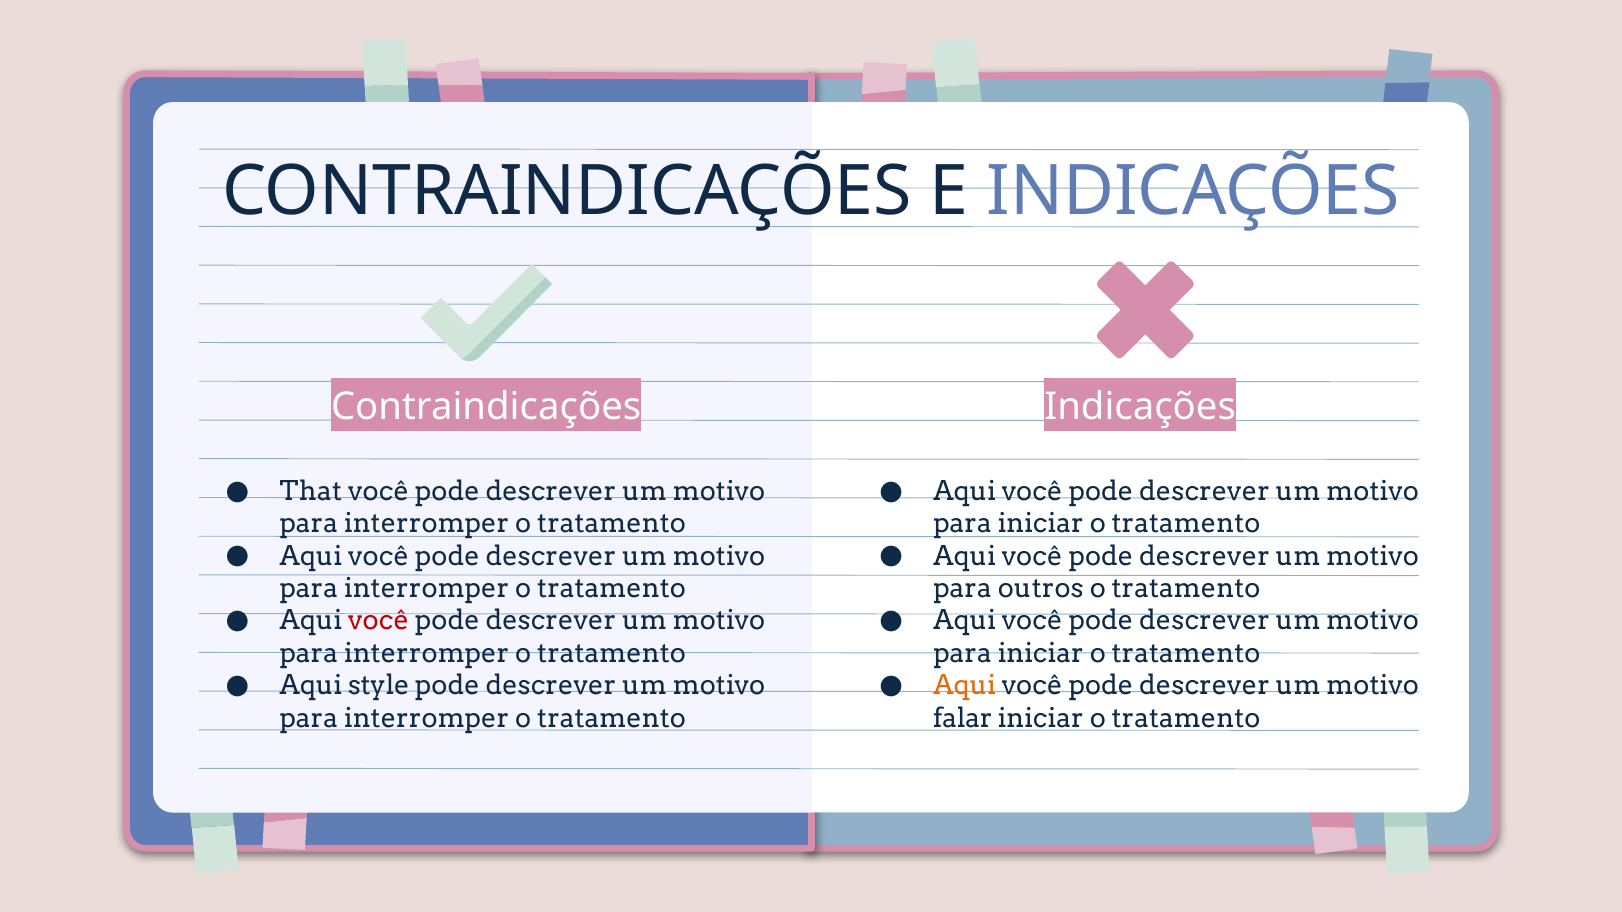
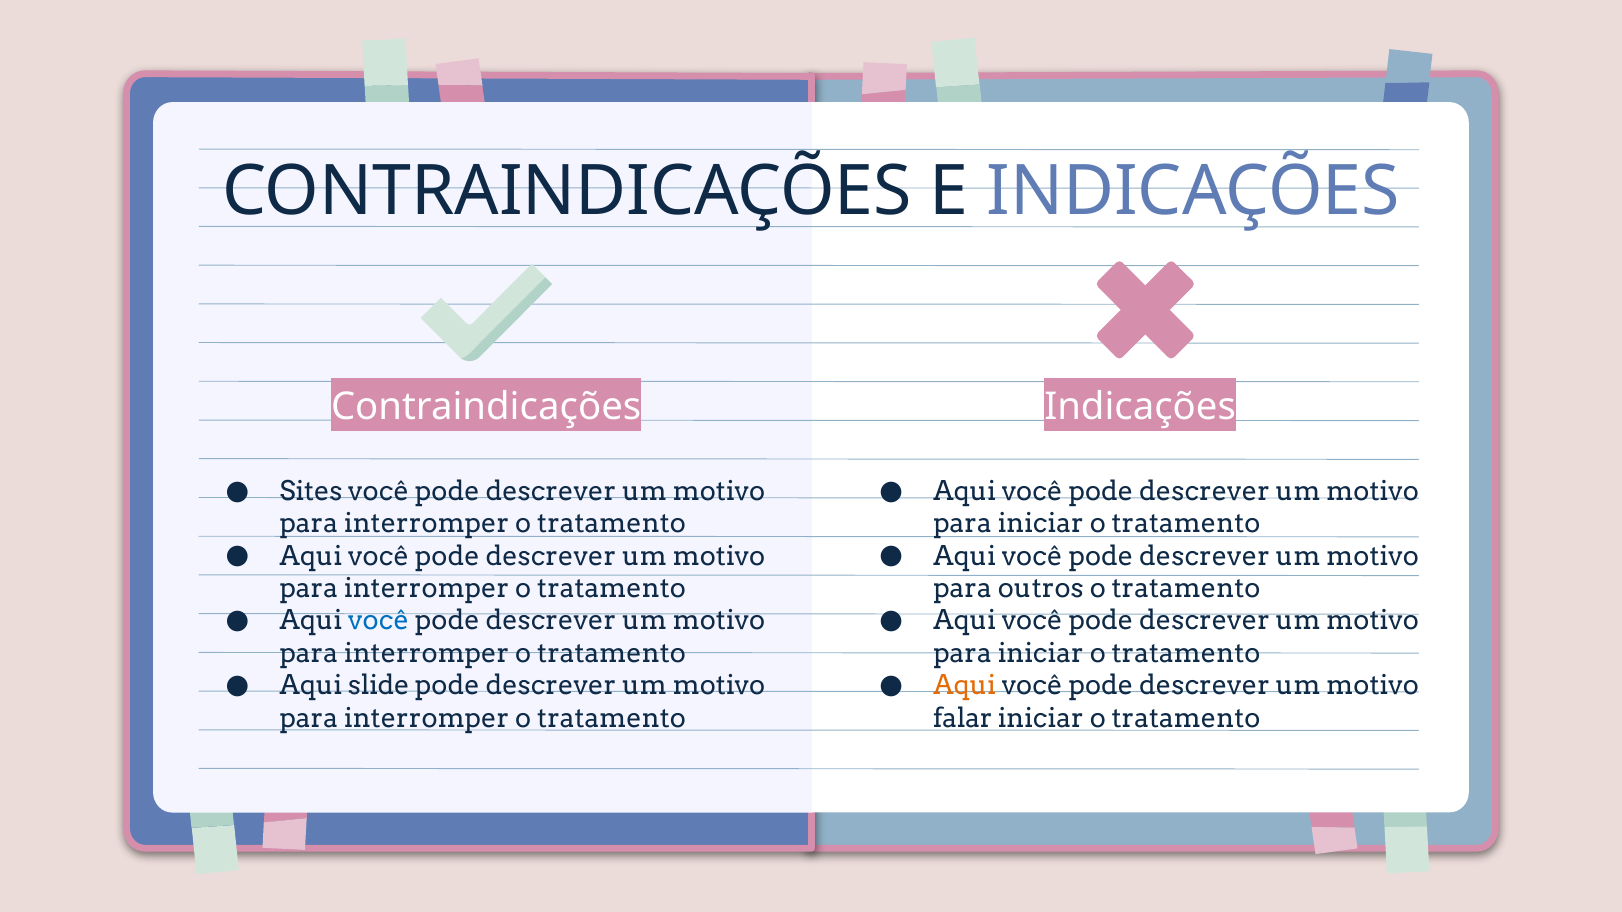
That: That -> Sites (311, 492)
você colour: red -> blue (379, 621)
style: style -> slide (379, 686)
